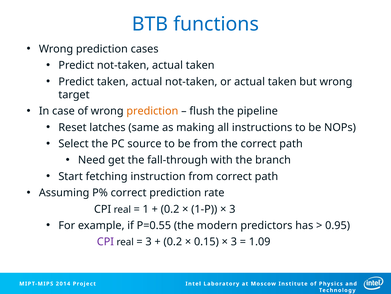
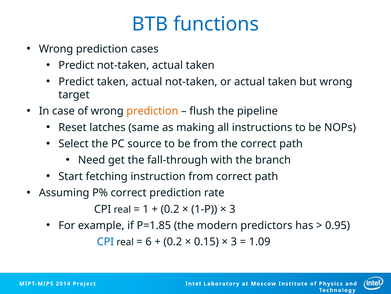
P=0.55: P=0.55 -> P=1.85 (154, 225)
CPI colour: purple -> blue (105, 241)
3: 3 -> 6 (148, 241)
